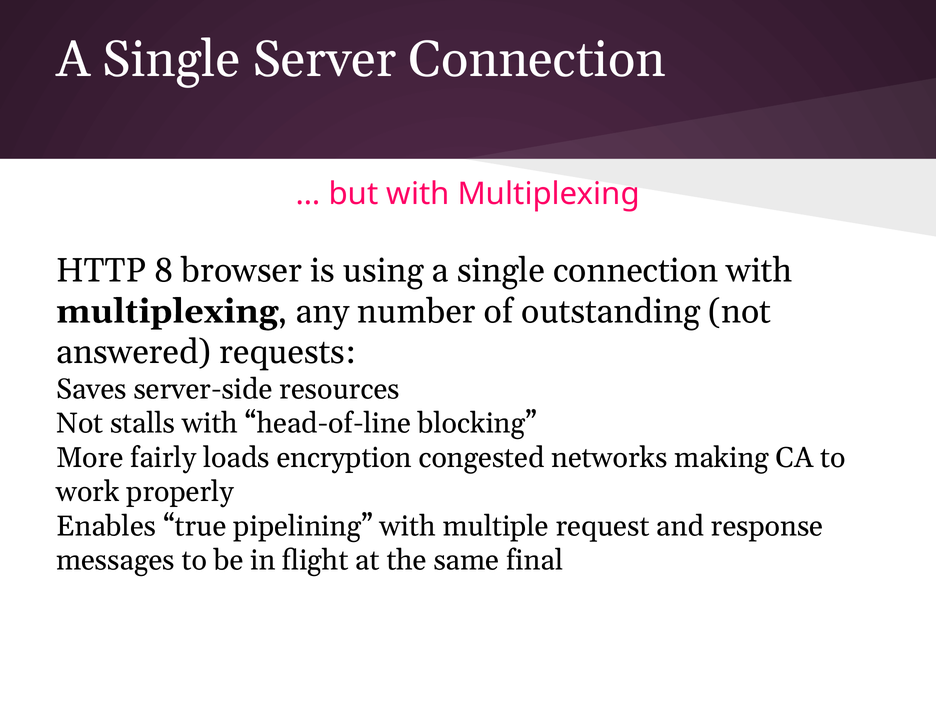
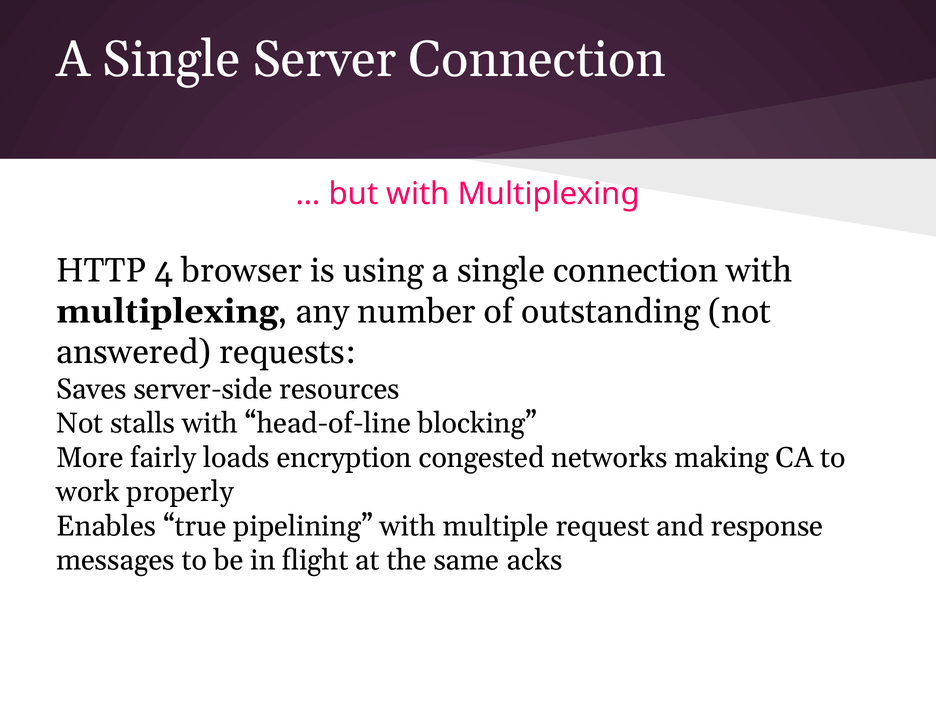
8: 8 -> 4 (164, 271)
final: final -> acks (535, 560)
